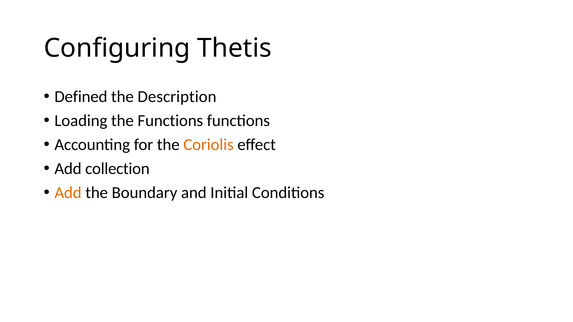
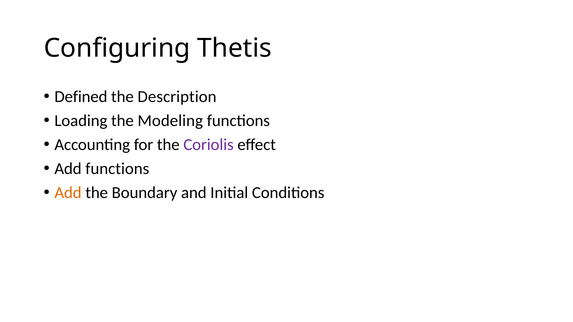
the Functions: Functions -> Modeling (170, 121)
Coriolis colour: orange -> purple (208, 145)
Add collection: collection -> functions (117, 169)
